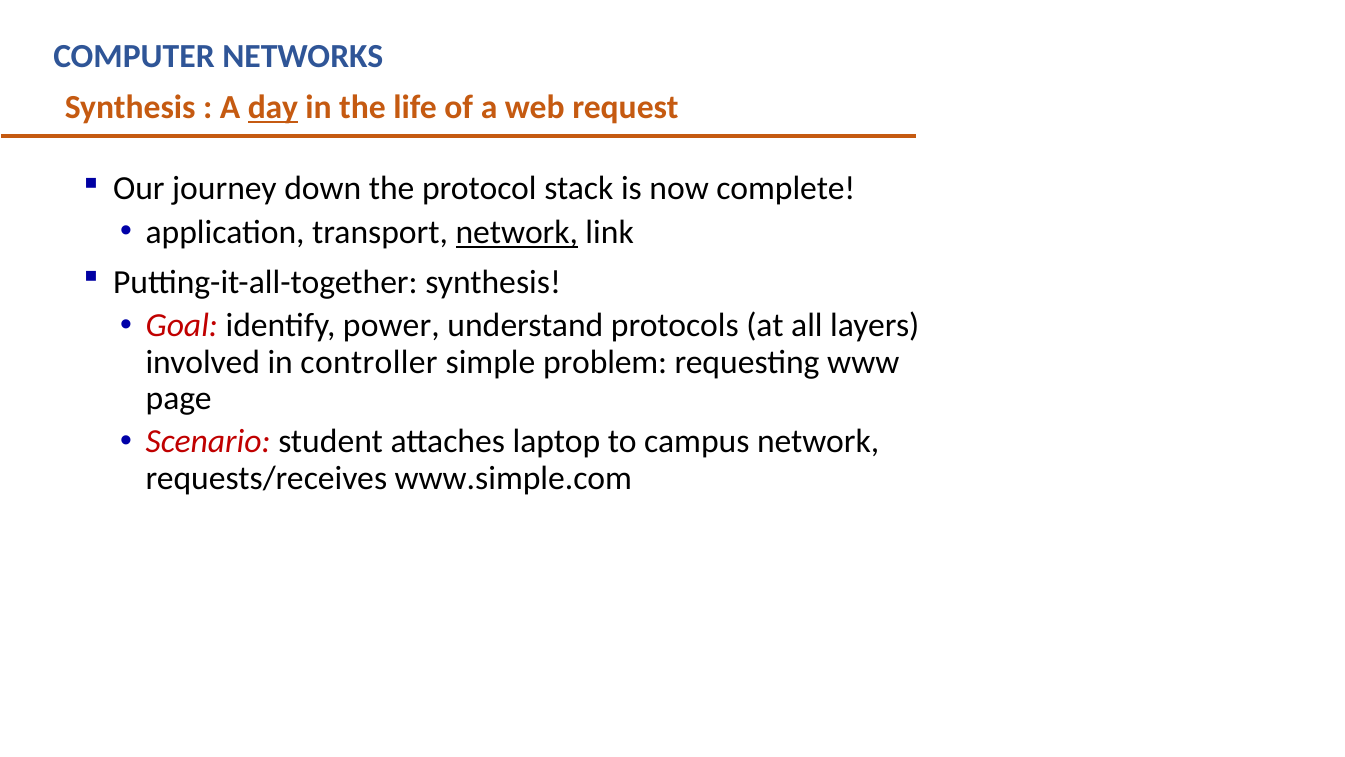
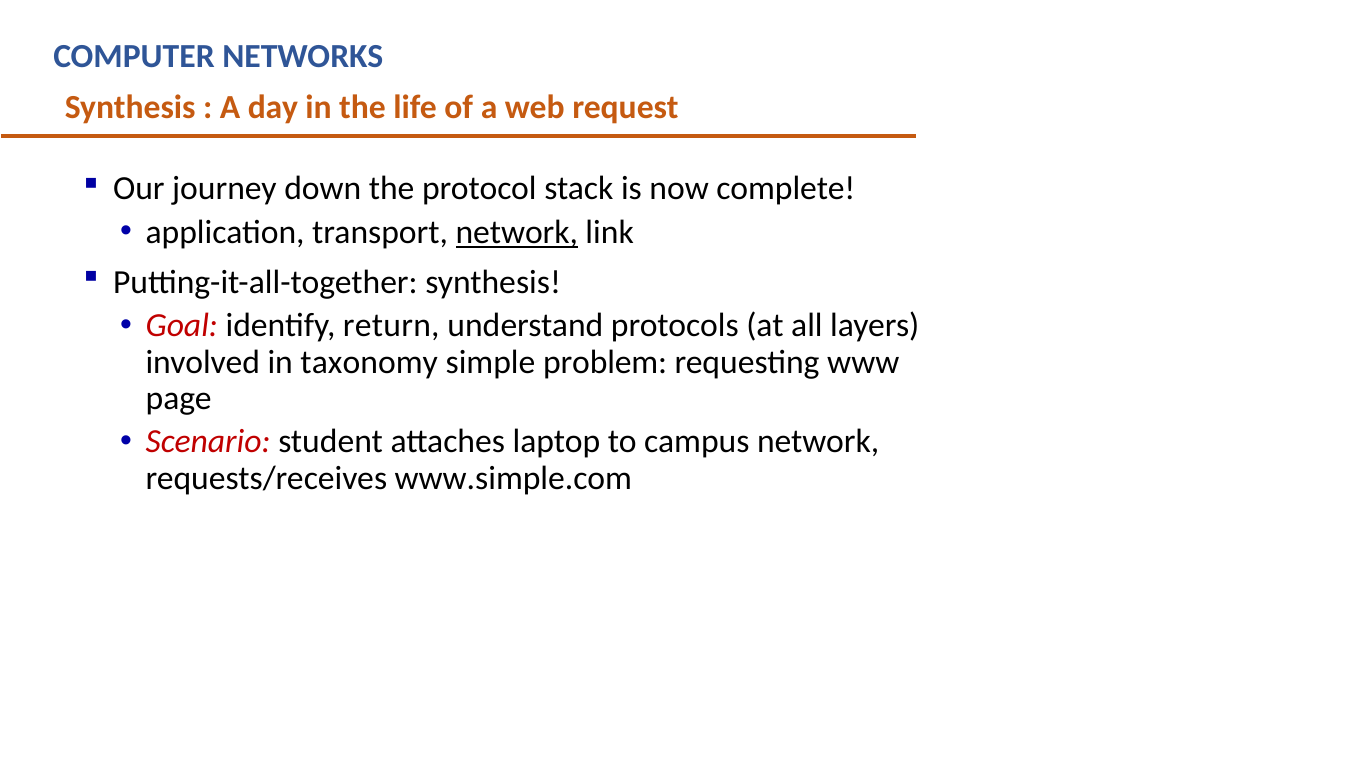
day underline: present -> none (273, 108)
power: power -> return (391, 326)
controller: controller -> taxonomy (369, 362)
